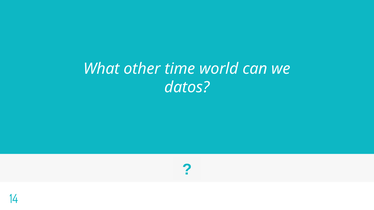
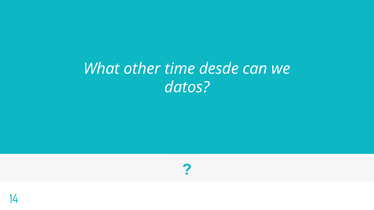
world: world -> desde (219, 69)
